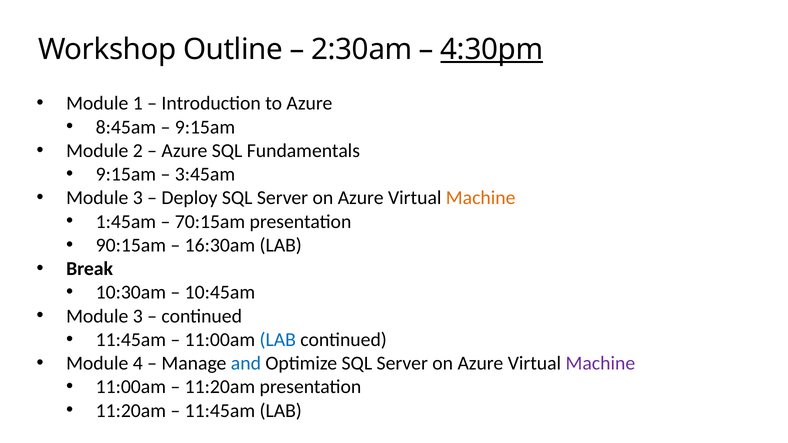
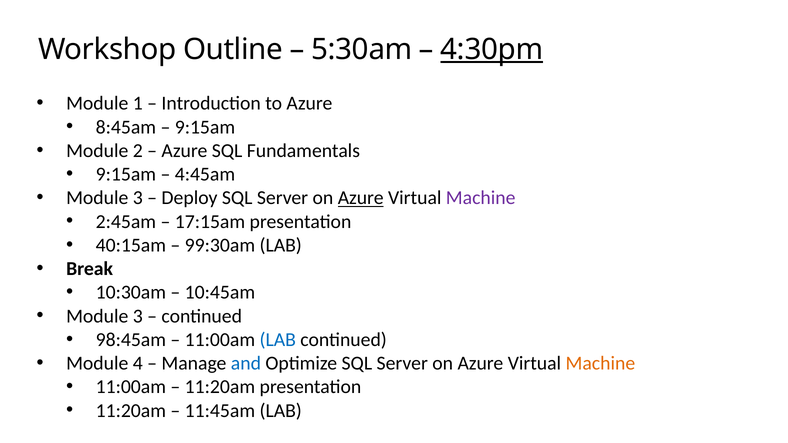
2:30am: 2:30am -> 5:30am (362, 49)
3:45am: 3:45am -> 4:45am (205, 174)
Azure underline: none -> present (361, 198)
Machine colour: orange -> purple (481, 198)
1:45am: 1:45am -> 2:45am (126, 222)
70:15am: 70:15am -> 17:15am (210, 222)
90:15am: 90:15am -> 40:15am (131, 245)
16:30am: 16:30am -> 99:30am (220, 245)
11:45am: 11:45am -> 98:45am (131, 340)
Machine colour: purple -> orange (600, 363)
